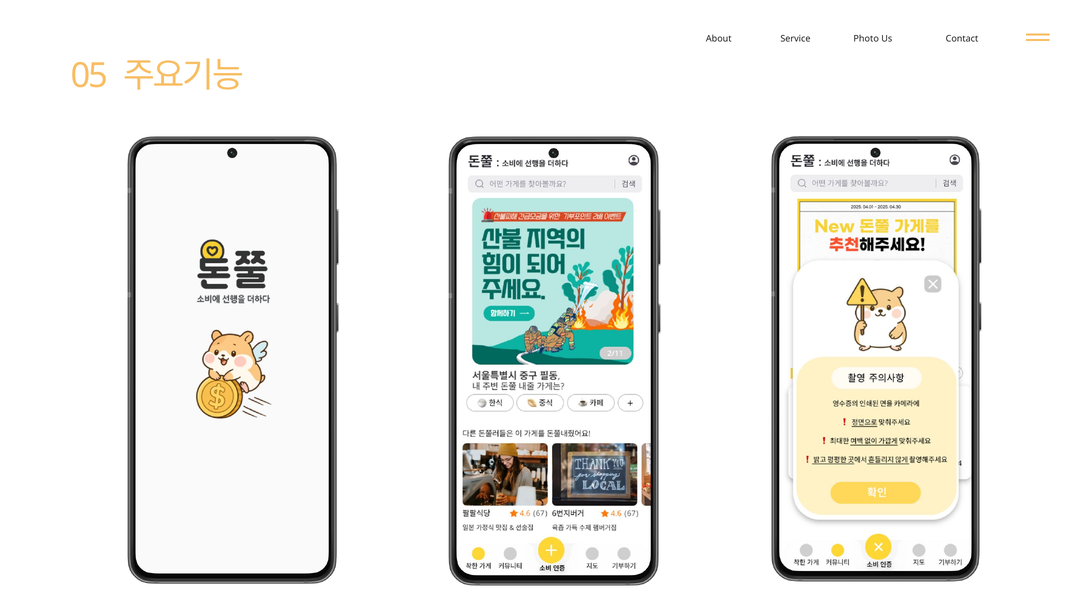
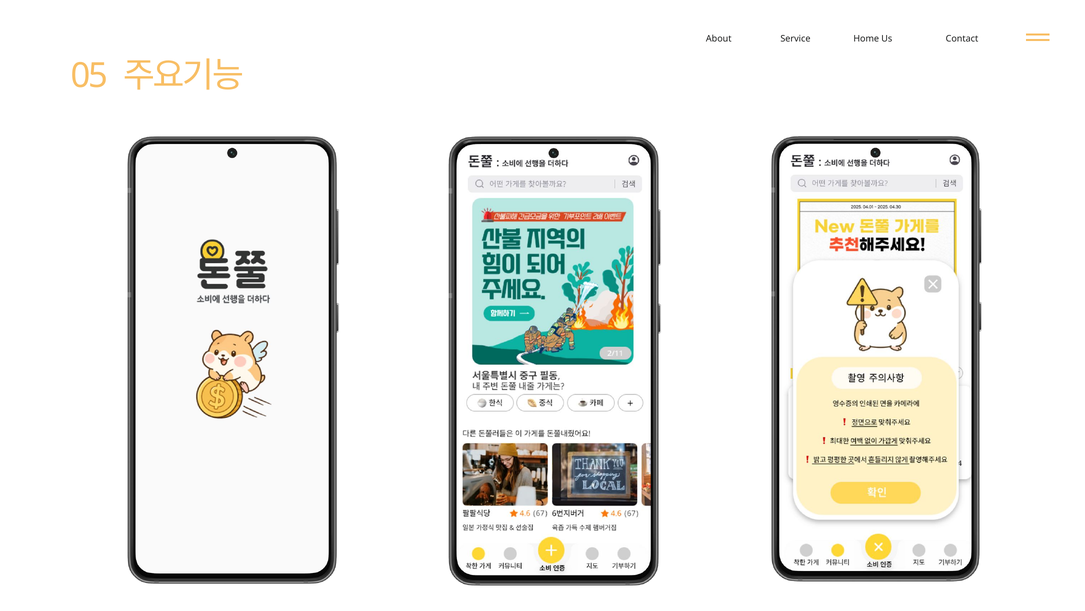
Photo: Photo -> Home (866, 39)
